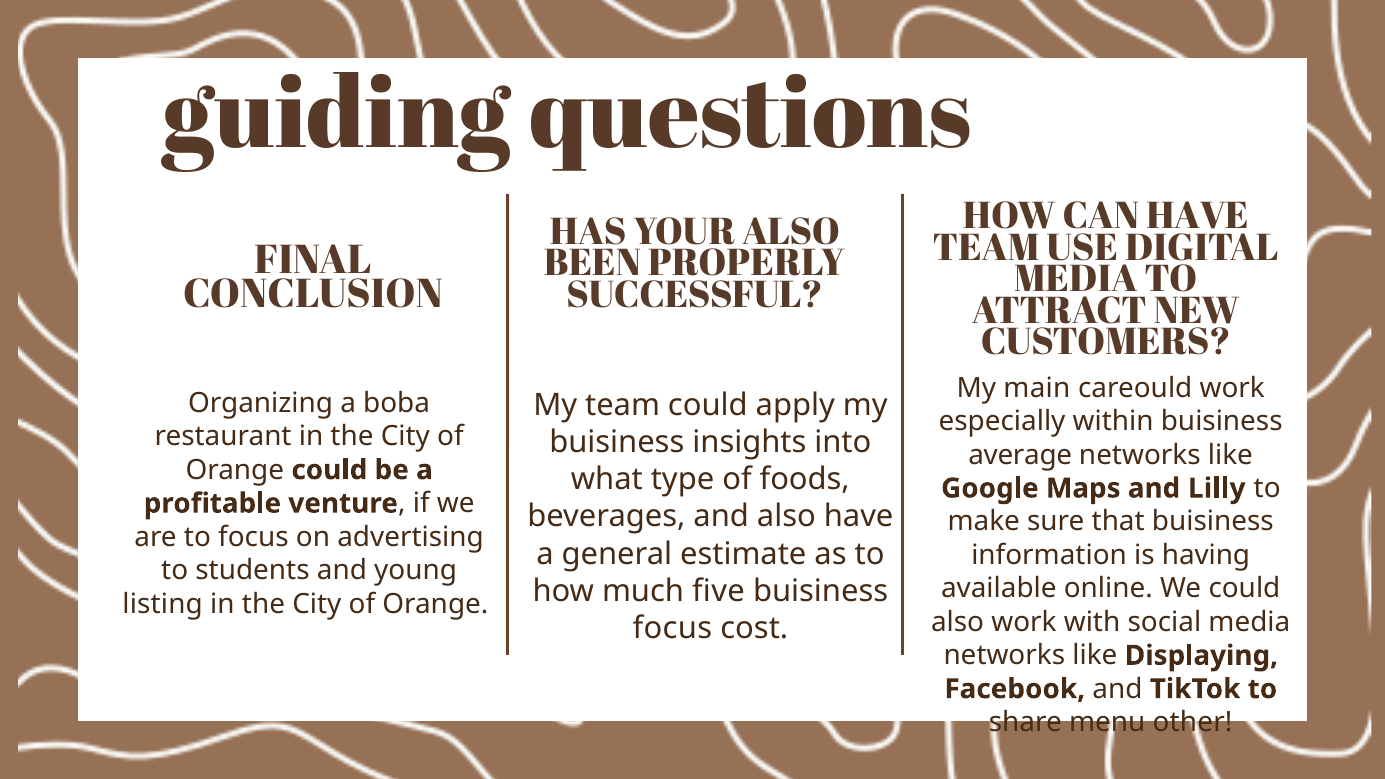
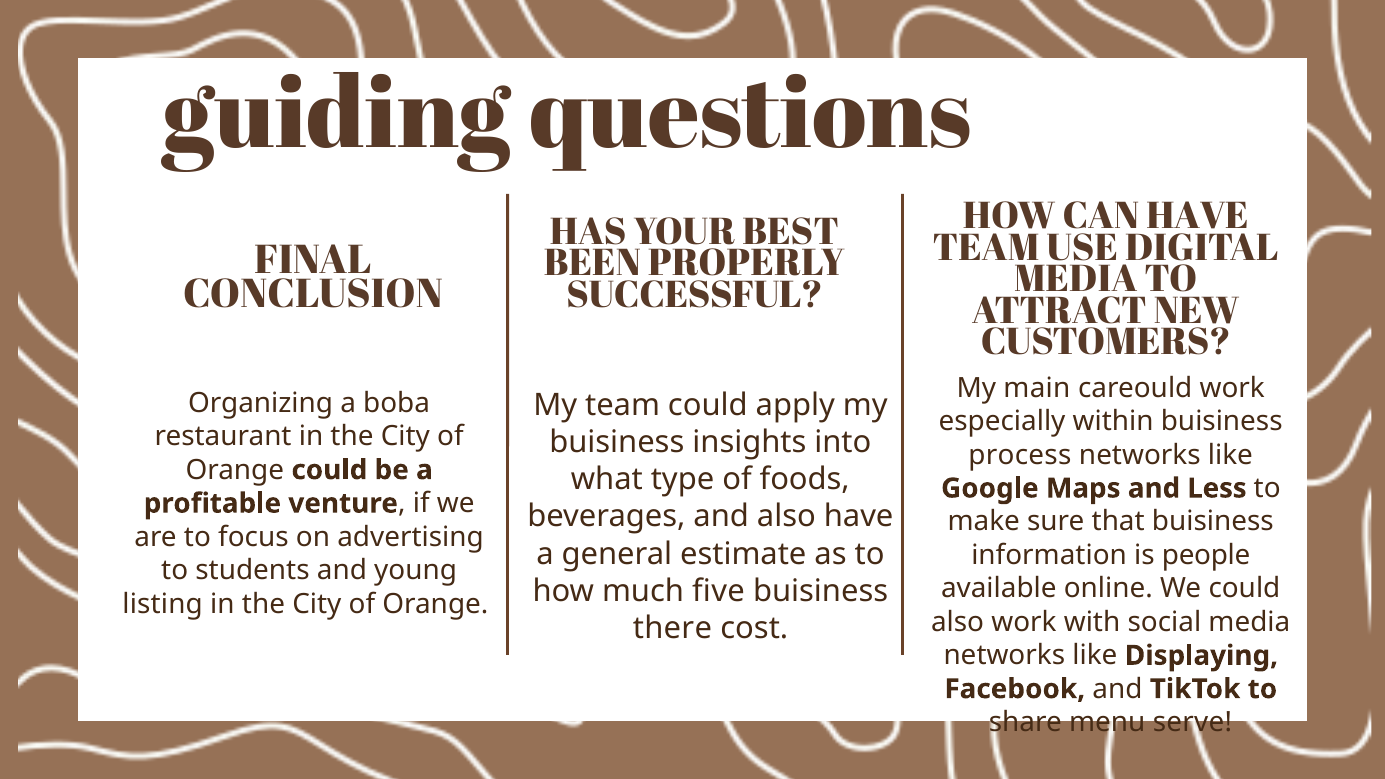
YOUR ALSO: ALSO -> BEST (791, 232)
average: average -> process (1020, 455)
Lilly: Lilly -> Less (1217, 488)
having: having -> people (1206, 555)
focus: focus -> there (672, 628)
other: other -> serve (1192, 723)
